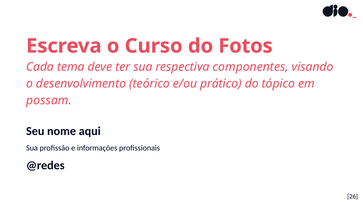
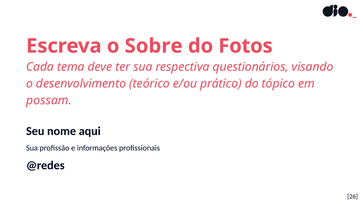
Curso: Curso -> Sobre (154, 46)
componentes: componentes -> questionários (251, 67)
